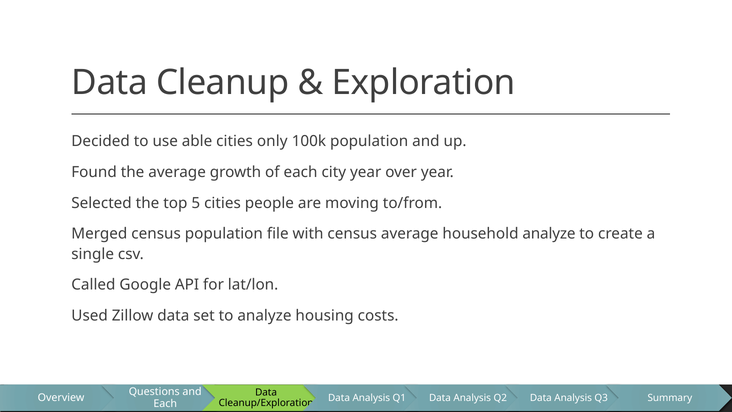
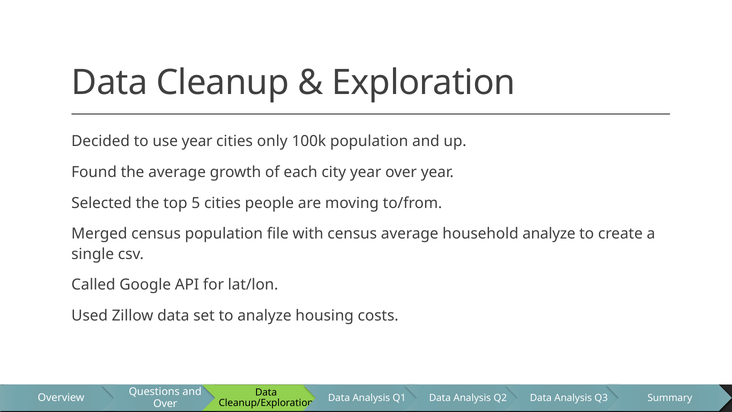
use able: able -> year (197, 141)
Each: Each -> Over (165, 403)
